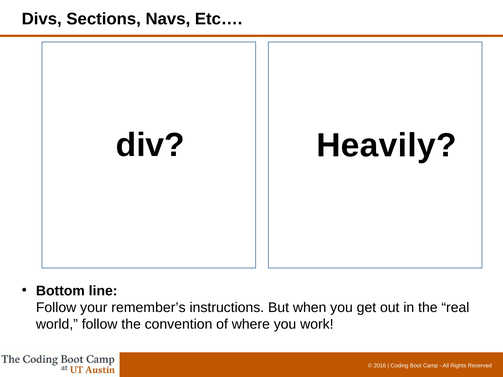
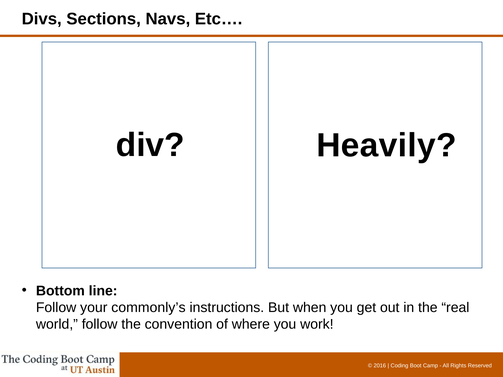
remember’s: remember’s -> commonly’s (148, 308)
